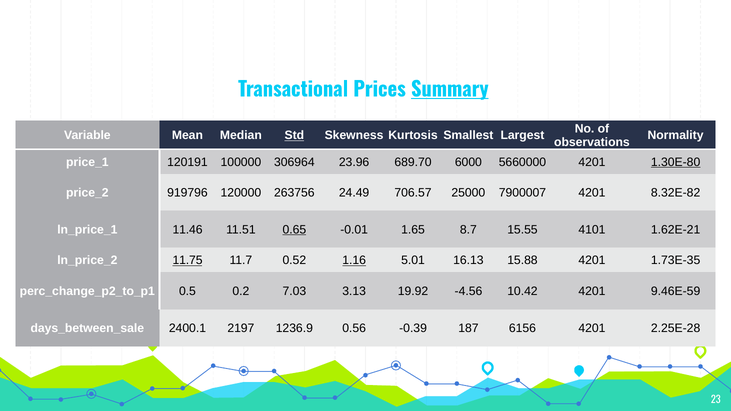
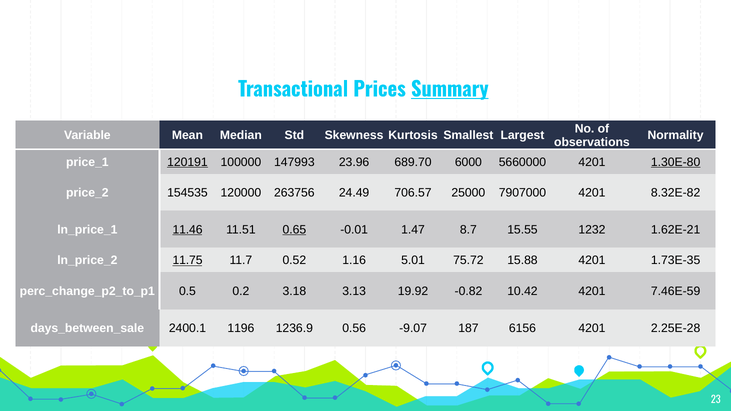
Std underline: present -> none (294, 136)
120191 underline: none -> present (187, 162)
306964: 306964 -> 147993 (294, 162)
919796: 919796 -> 154535 (187, 193)
7900007: 7900007 -> 7907000 (522, 193)
11.46 underline: none -> present (188, 230)
1.65: 1.65 -> 1.47 (413, 230)
4101: 4101 -> 1232 (592, 230)
1.16 underline: present -> none (354, 261)
16.13: 16.13 -> 75.72 (468, 261)
7.03: 7.03 -> 3.18 (294, 291)
-4.56: -4.56 -> -0.82 (468, 291)
9.46E-59: 9.46E-59 -> 7.46E-59 (676, 291)
2197: 2197 -> 1196 (241, 329)
-0.39: -0.39 -> -9.07 (413, 329)
